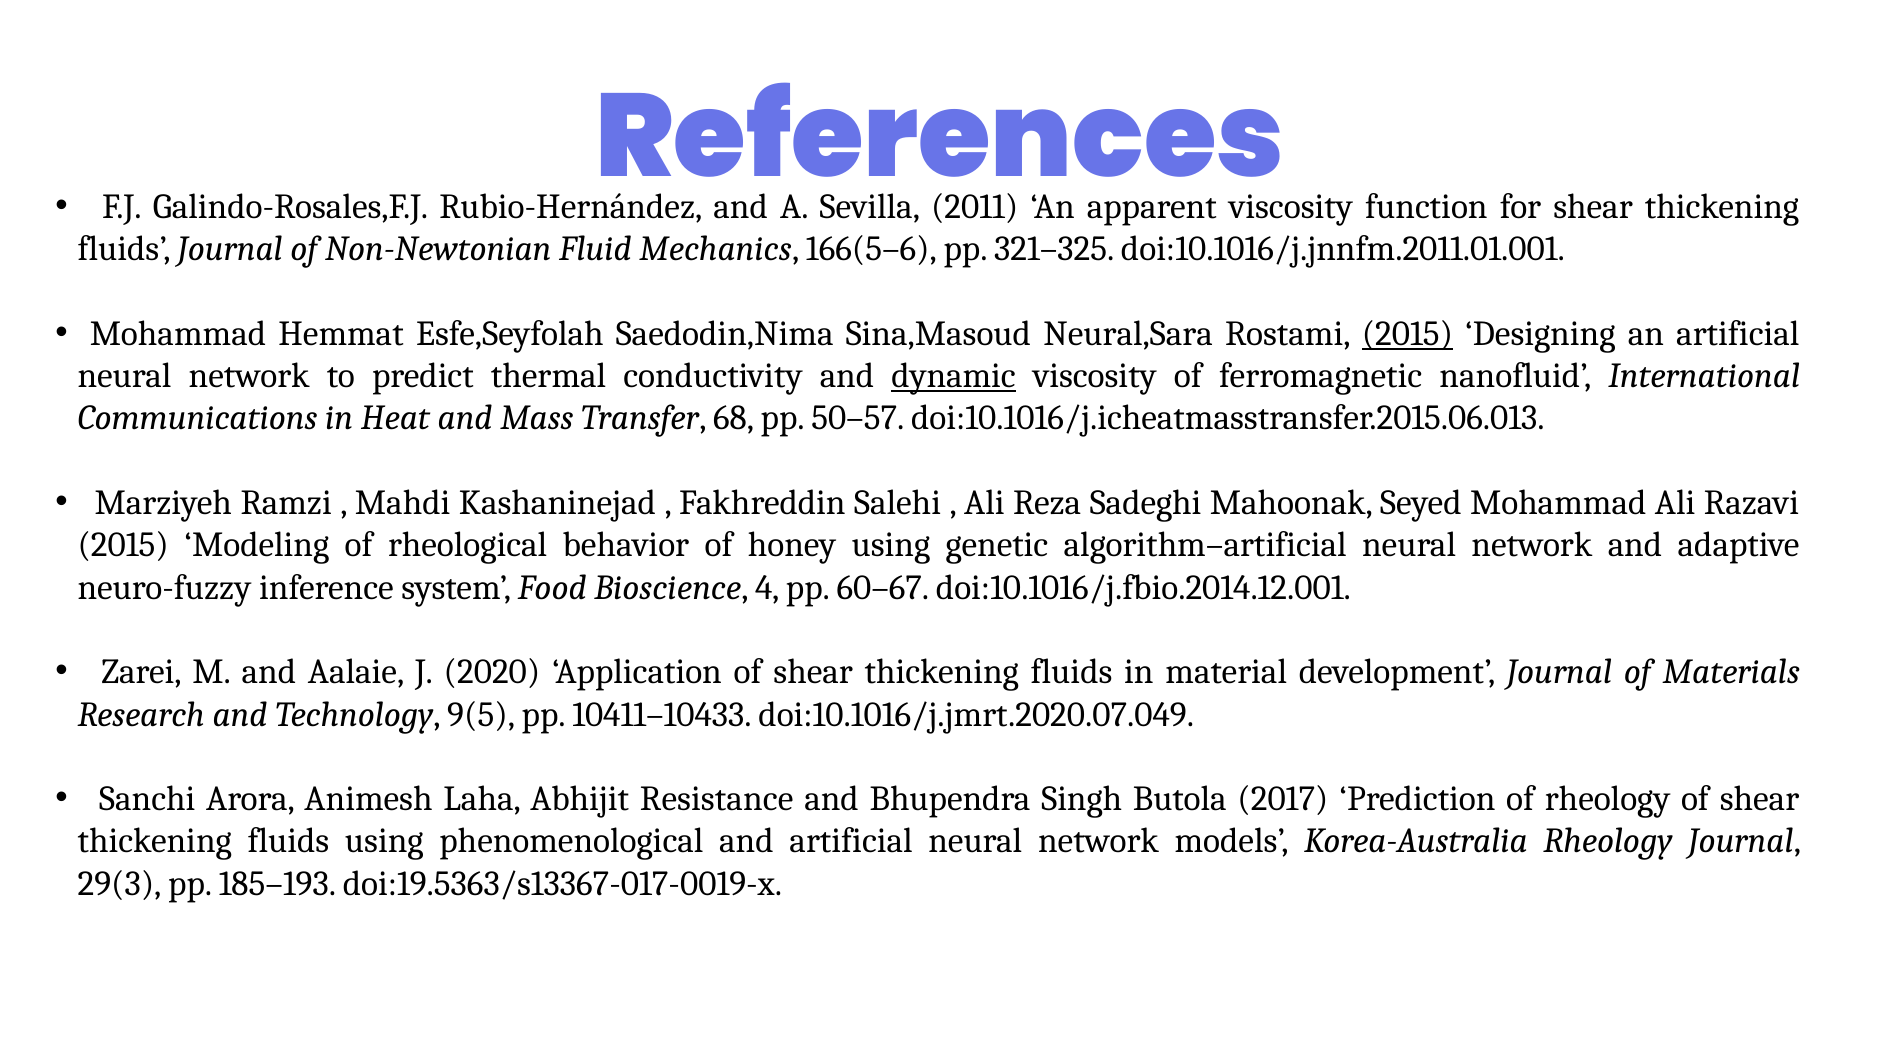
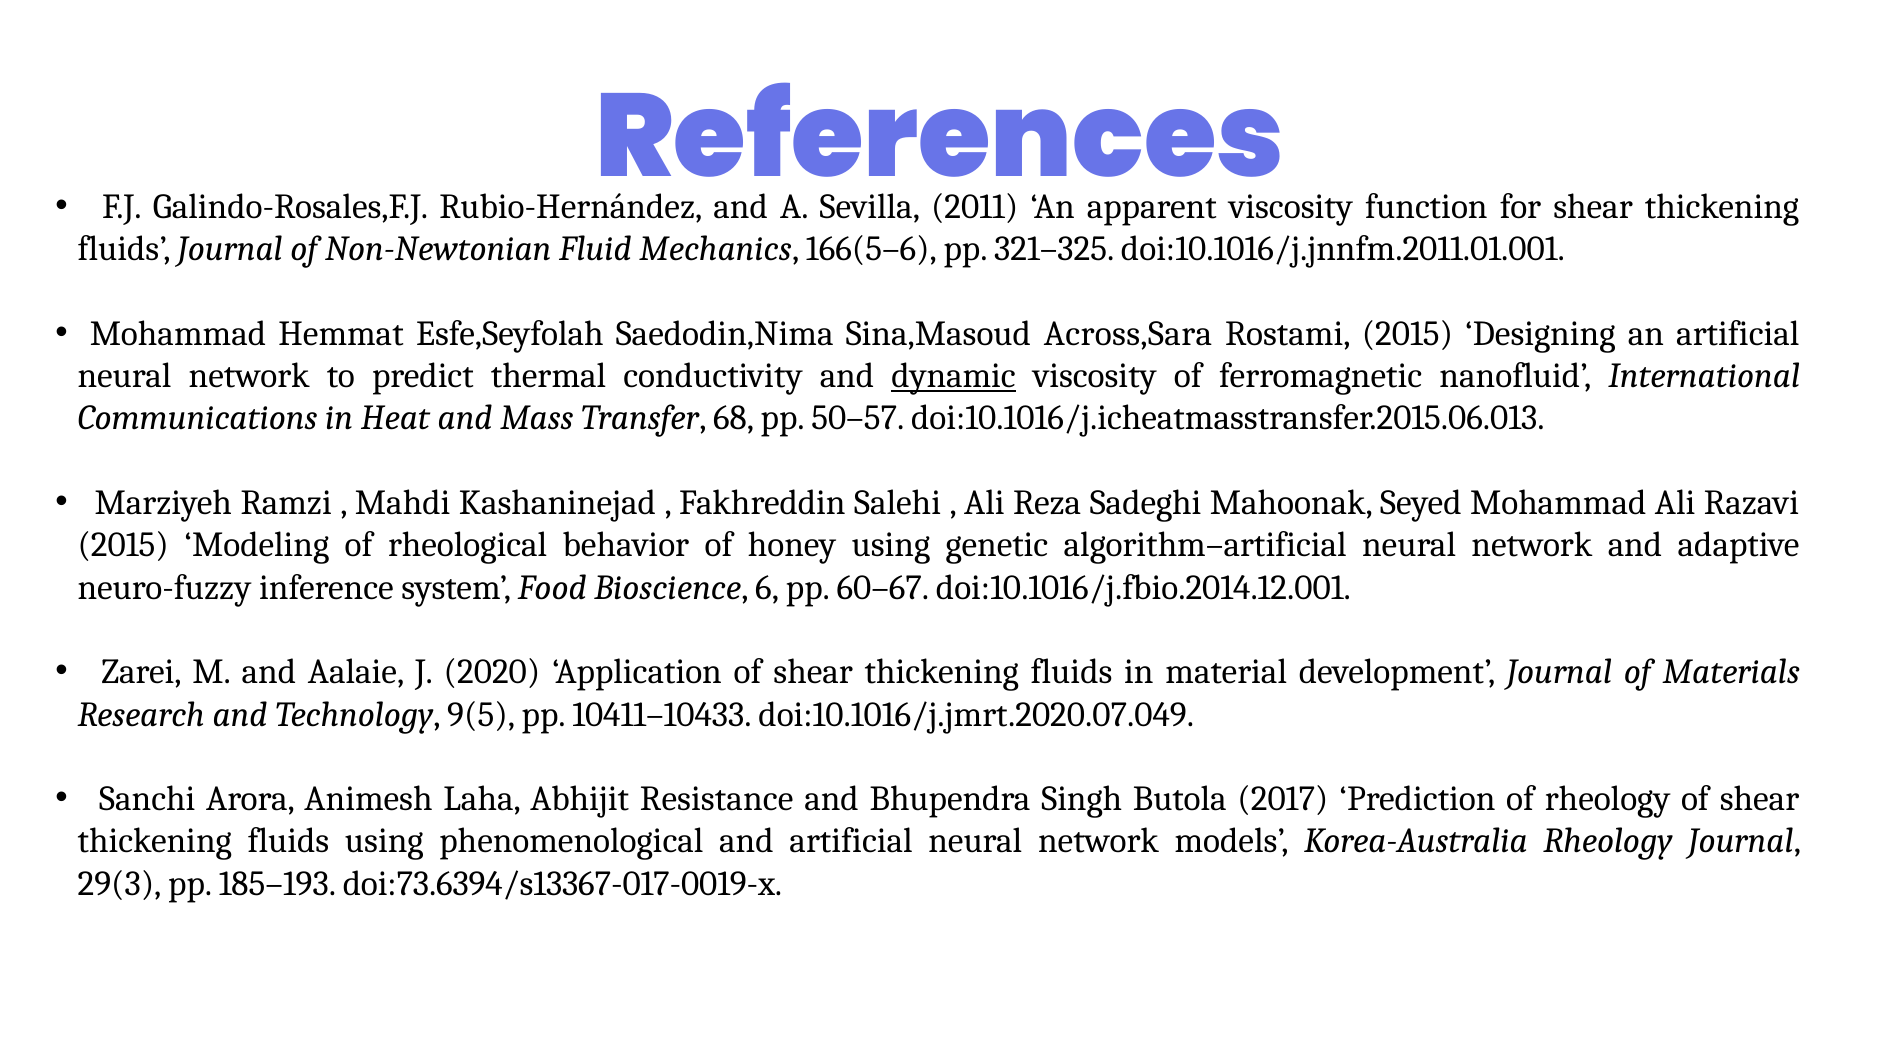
Neural,Sara: Neural,Sara -> Across,Sara (1128, 334)
2015 underline: present -> none (1407, 334)
4: 4 -> 6 (767, 588)
doi:19.5363/s13367-017-0019-x: doi:19.5363/s13367-017-0019-x -> doi:73.6394/s13367-017-0019-x (562, 884)
